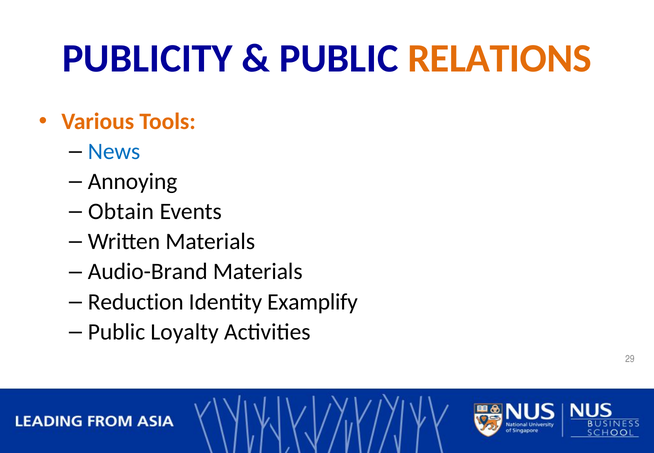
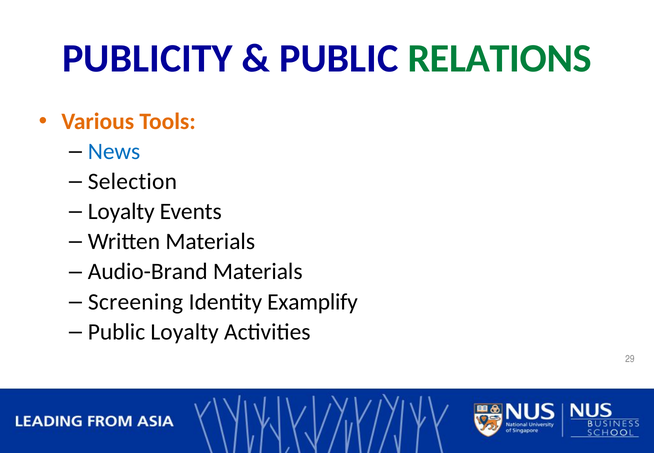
RELATIONS colour: orange -> green (500, 59)
Annoying: Annoying -> Selection (132, 181)
Obtain: Obtain -> Loyalty (121, 211)
Reduction: Reduction -> Screening (136, 302)
